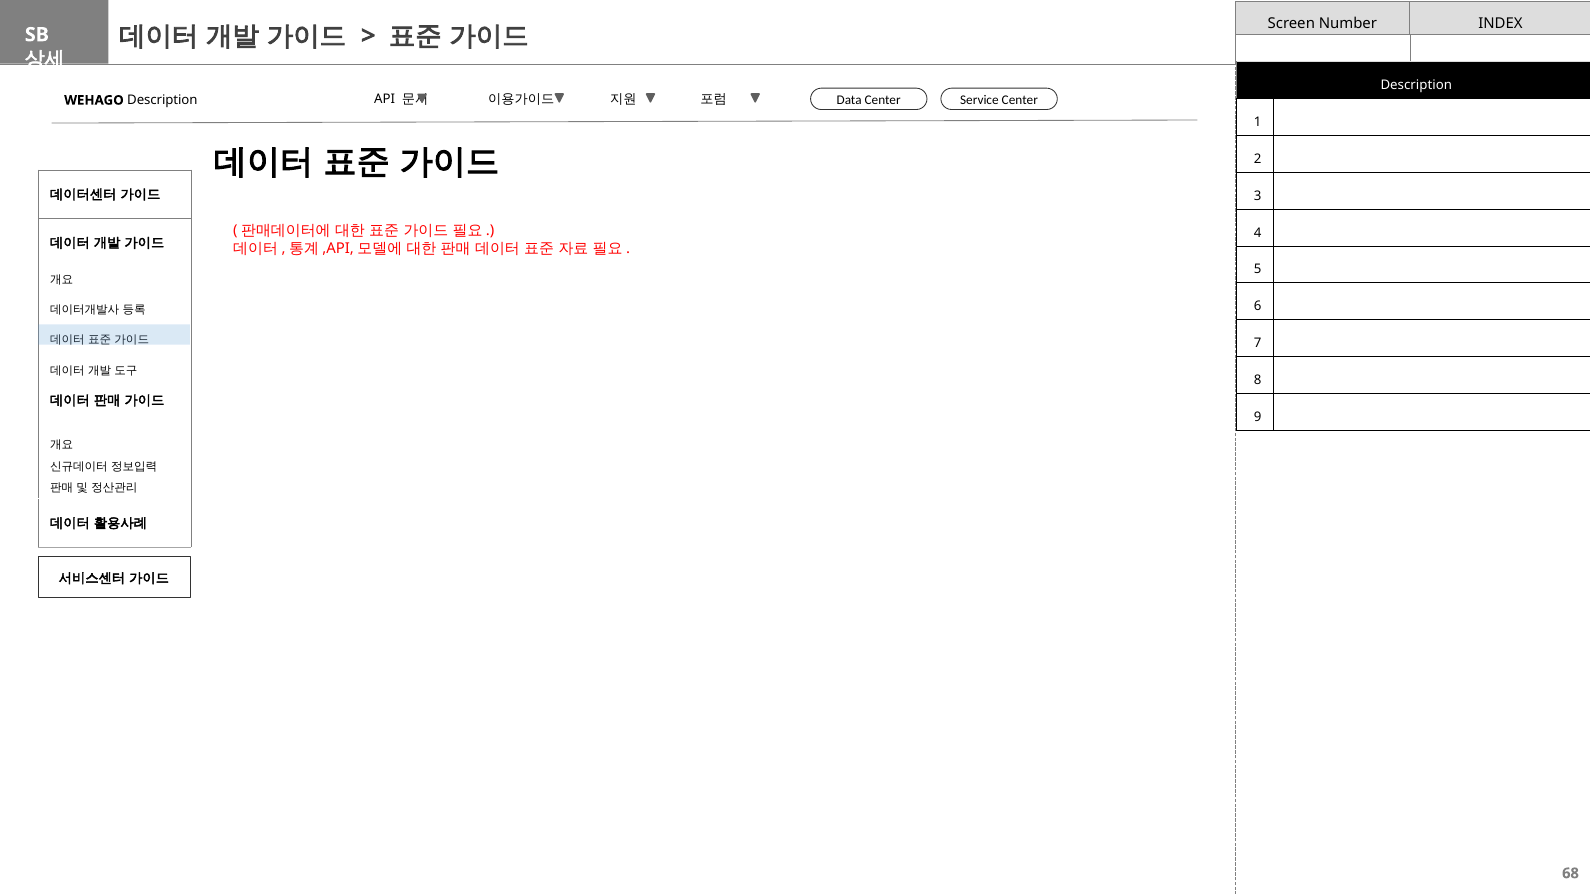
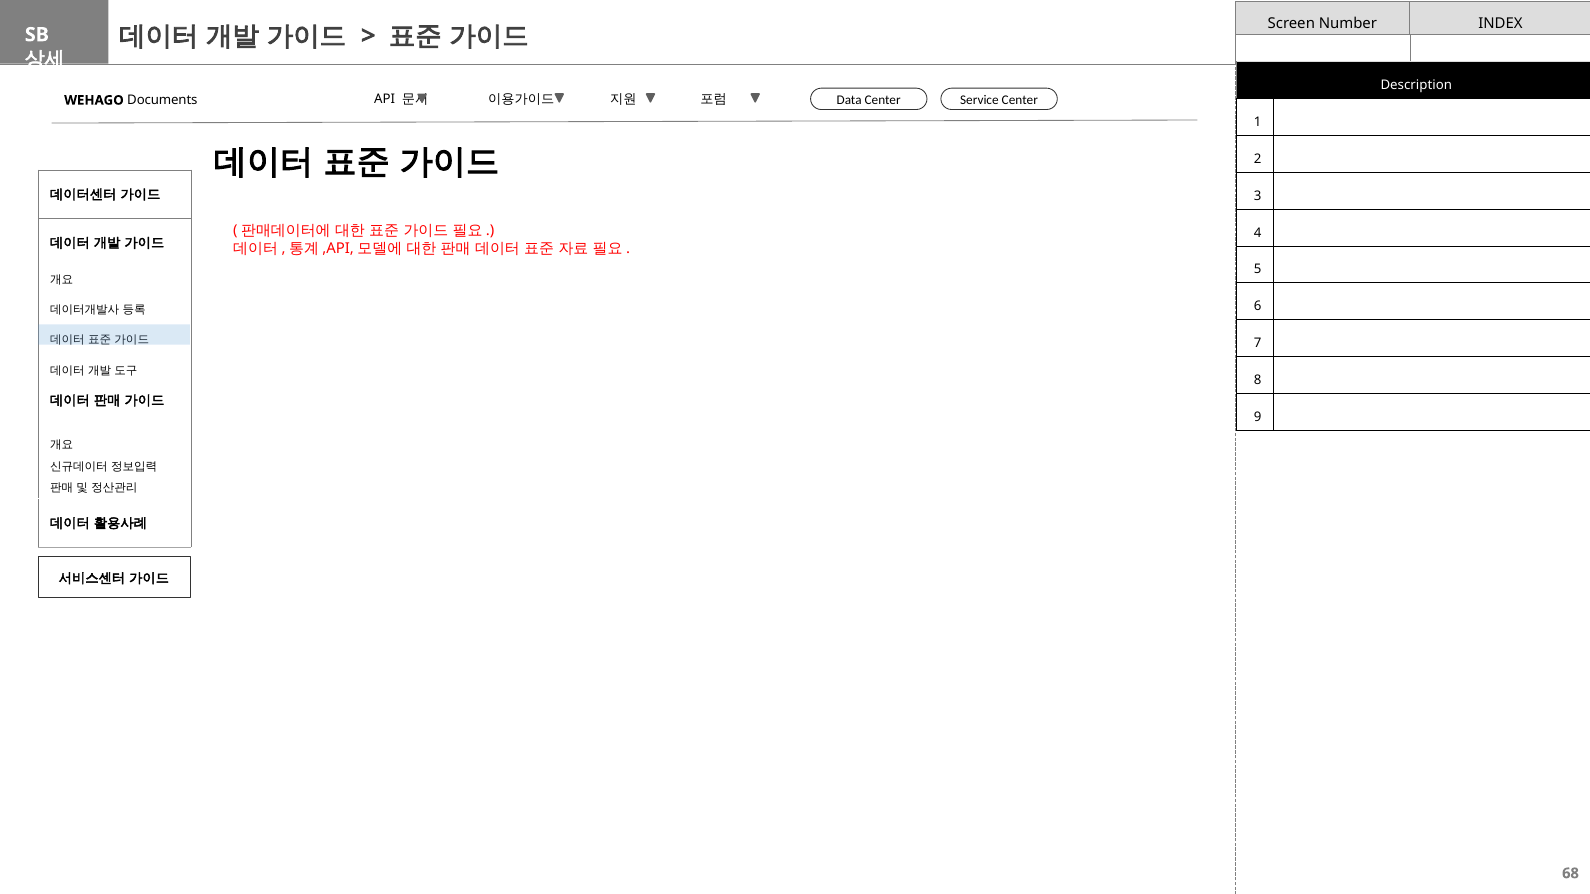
WEHAGO Description: Description -> Documents (162, 100)
